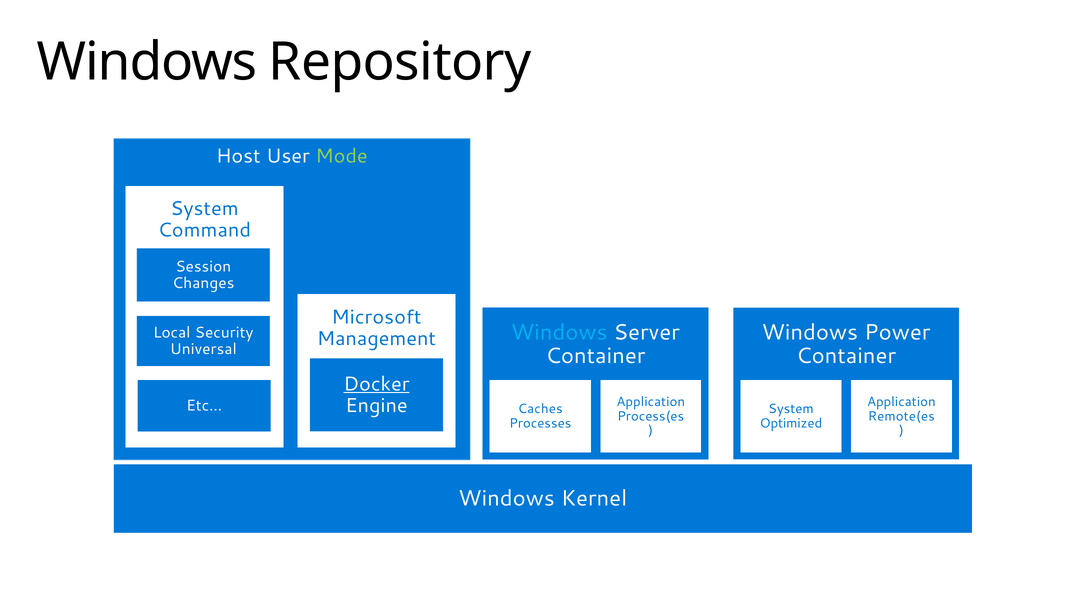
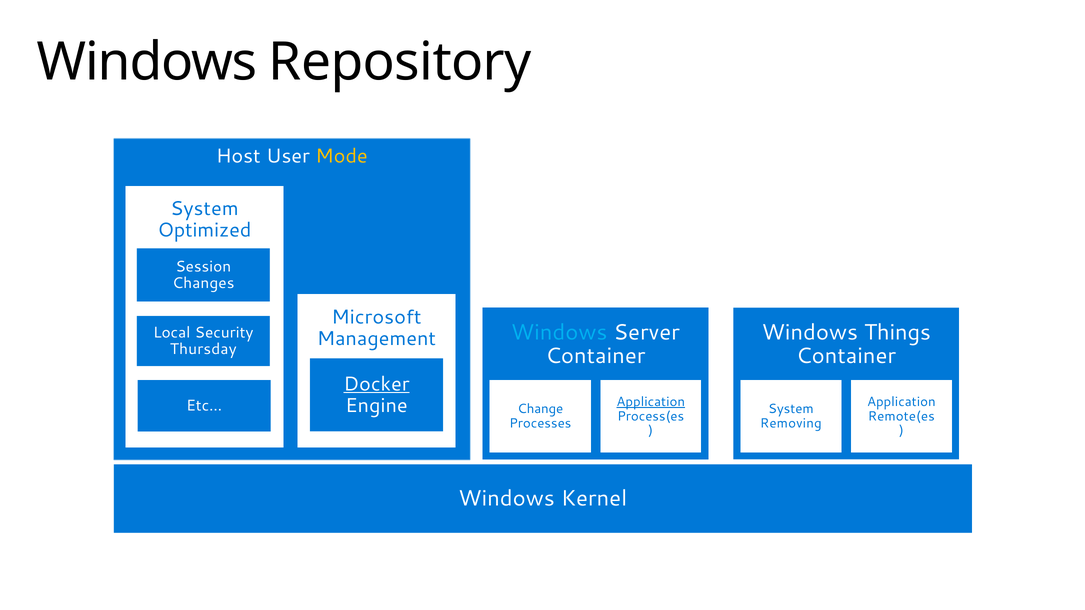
Mode colour: light green -> yellow (342, 156)
Command: Command -> Optimized (204, 230)
Power: Power -> Things (897, 332)
Universal: Universal -> Thursday (203, 349)
Application underline: none -> present (651, 402)
Caches: Caches -> Change (540, 409)
Optimized: Optimized -> Removing (791, 424)
